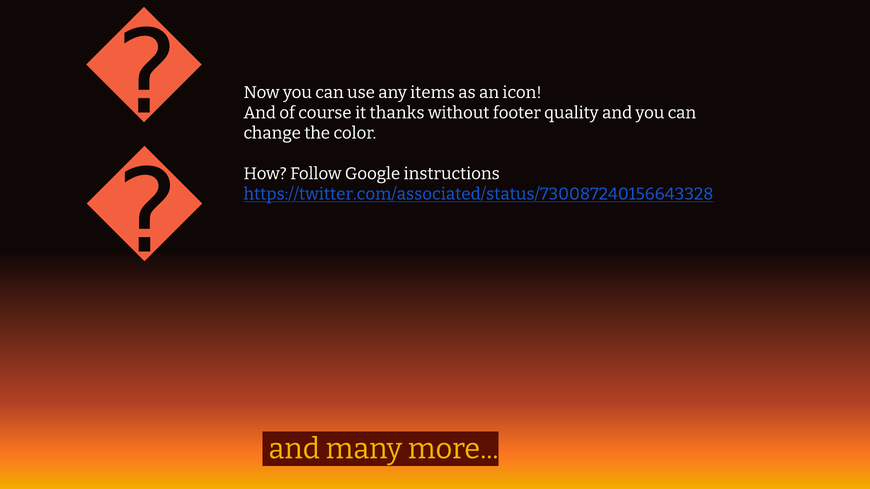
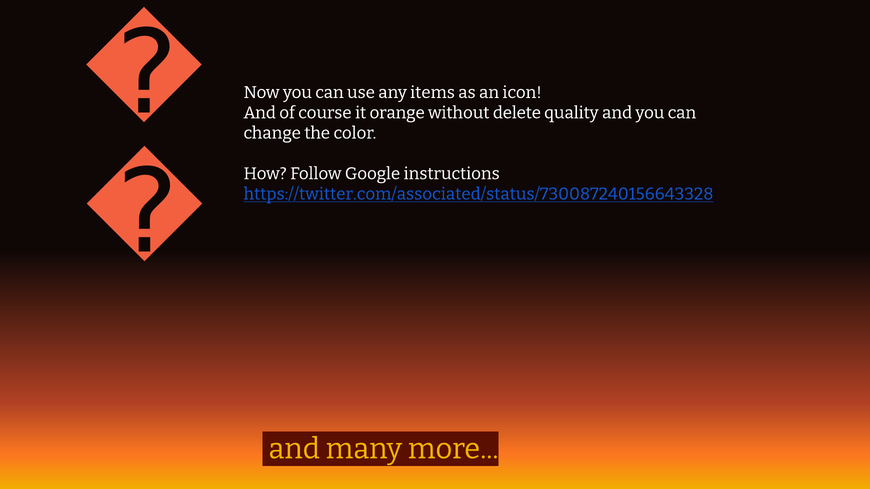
thanks: thanks -> orange (397, 113)
footer: footer -> delete (517, 113)
